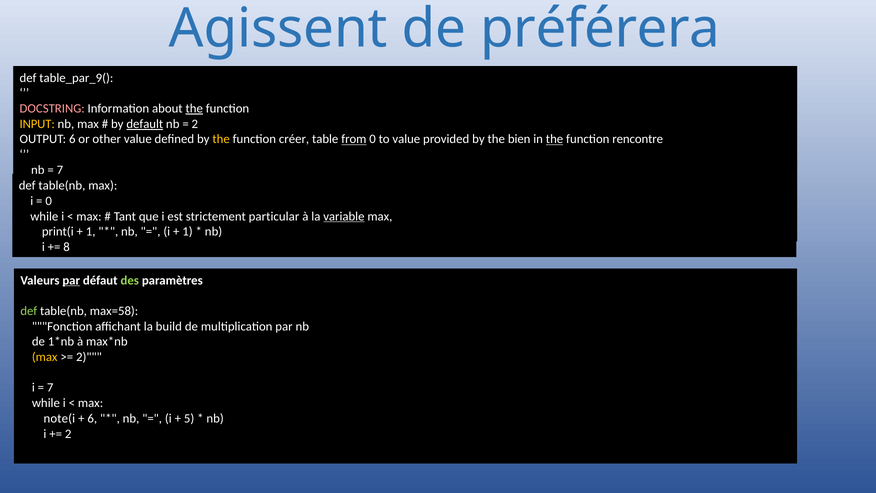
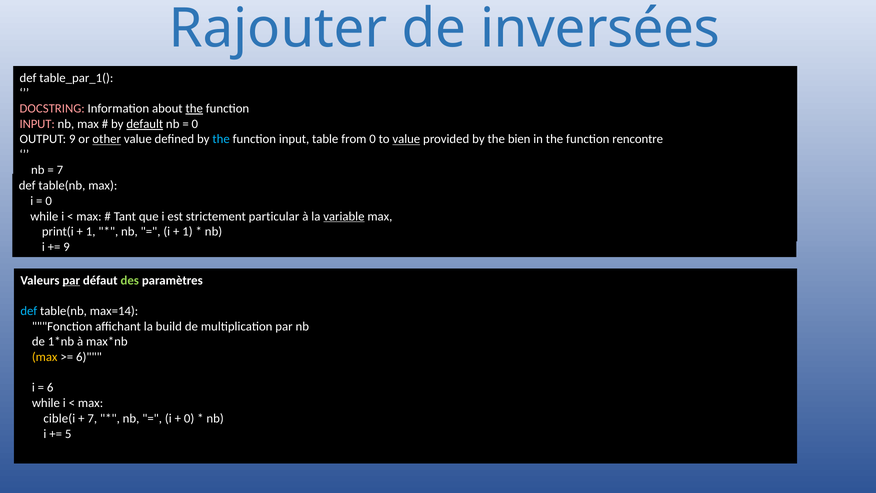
Agissent: Agissent -> Rajouter (278, 29)
préférera: préférera -> inversées (600, 29)
table_par_9(: table_par_9( -> table_par_1( (76, 78)
INPUT colour: yellow -> pink (37, 124)
2: 2 -> 0 (195, 124)
OUTPUT 6: 6 -> 9 (72, 139)
other underline: none -> present (107, 139)
the colour: yellow -> light blue (221, 139)
créer: créer -> input (294, 139)
from underline: present -> none (354, 139)
value underline: none -> present (406, 139)
the underline: present -> none (555, 139)
8: 8 -> 9 (67, 247)
def colour: light green -> light blue (29, 311)
max=58: max=58 -> max=14 (114, 311)
2: 2 -> 6 (89, 357)
7: 7 -> 6 (50, 388)
note(i: note(i -> cible(i (59, 418)
6: 6 -> 7 (92, 418)
5: 5 -> 0 (189, 418)
2: 2 -> 5 (68, 434)
